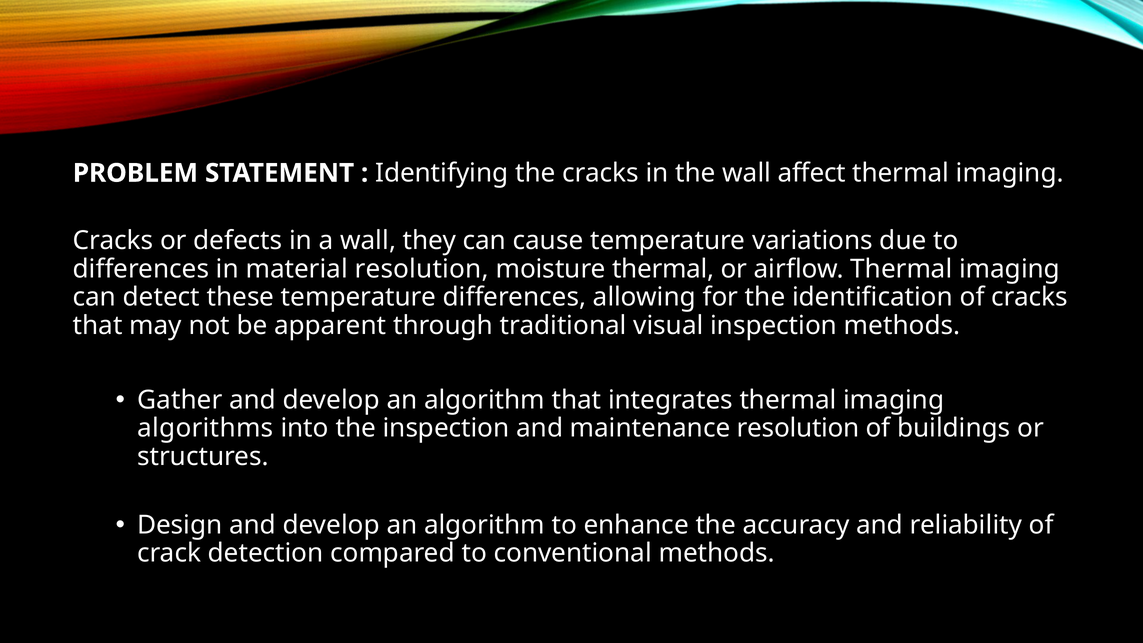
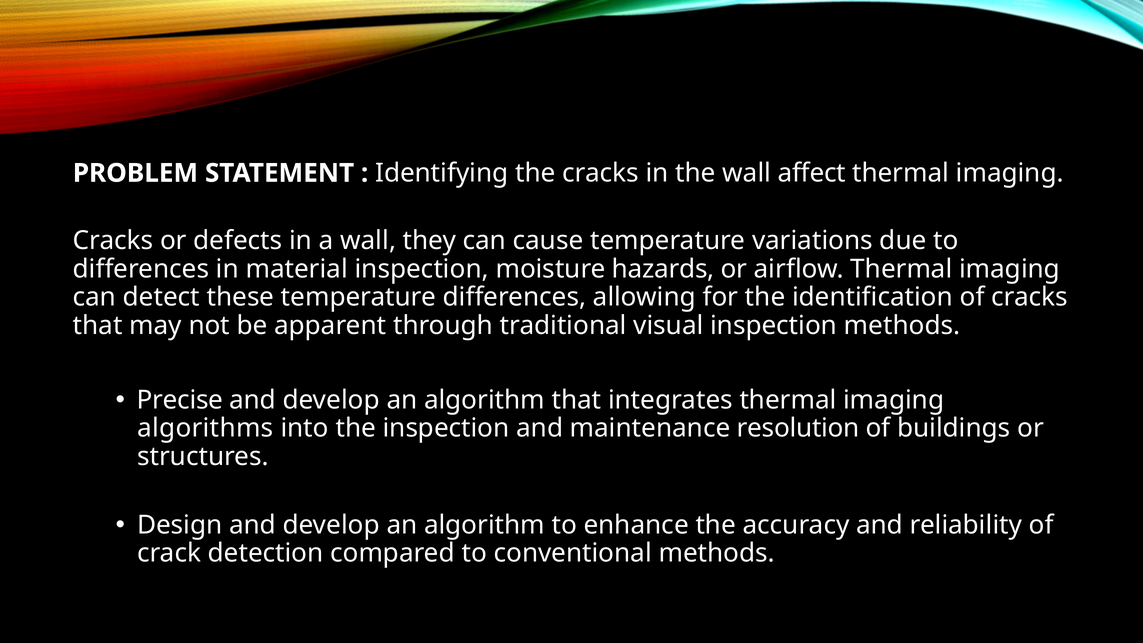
material resolution: resolution -> inspection (422, 269)
moisture thermal: thermal -> hazards (663, 269)
Gather: Gather -> Precise (180, 400)
